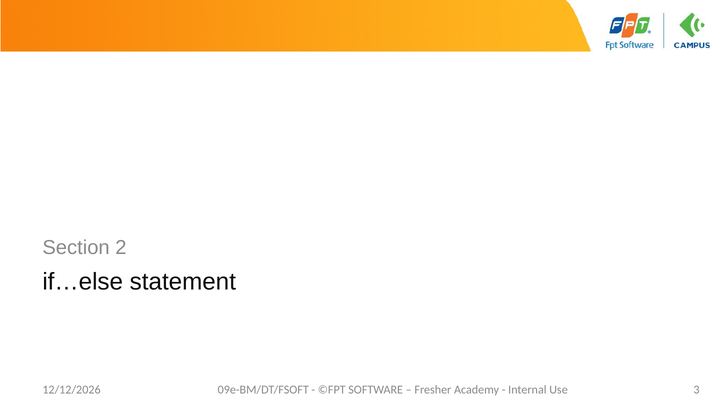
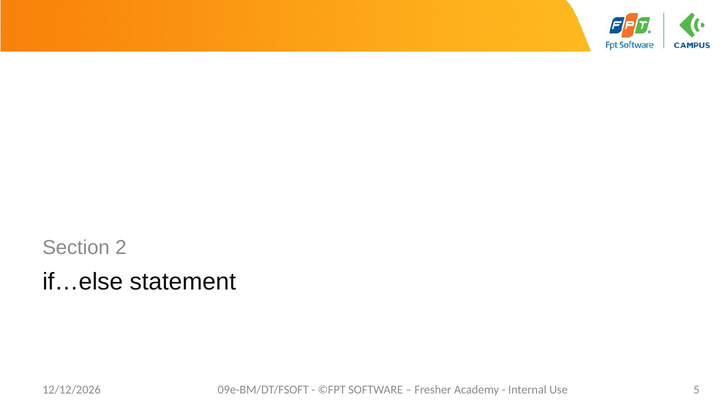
3: 3 -> 5 (696, 390)
